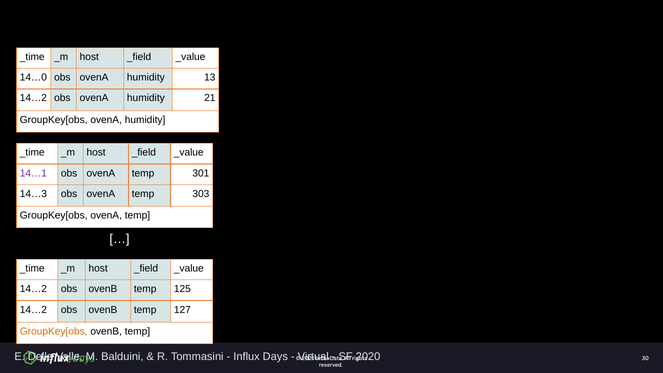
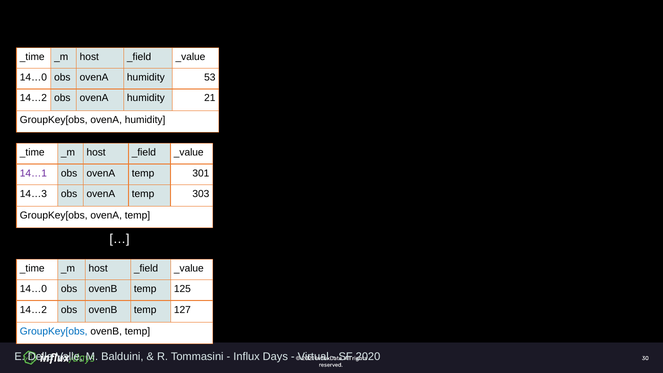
13: 13 -> 53 (210, 77)
14…2: 14…2 -> 14…0 (33, 289)
GroupKey[obs colour: orange -> blue (54, 331)
